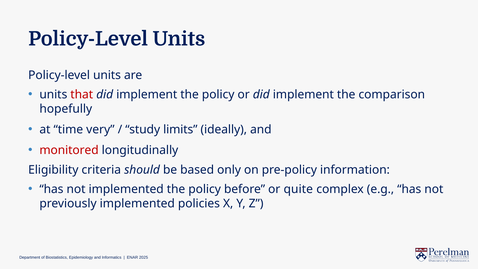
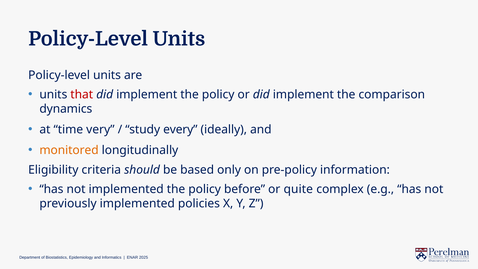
hopefully: hopefully -> dynamics (66, 109)
limits: limits -> every (180, 129)
monitored colour: red -> orange (69, 150)
